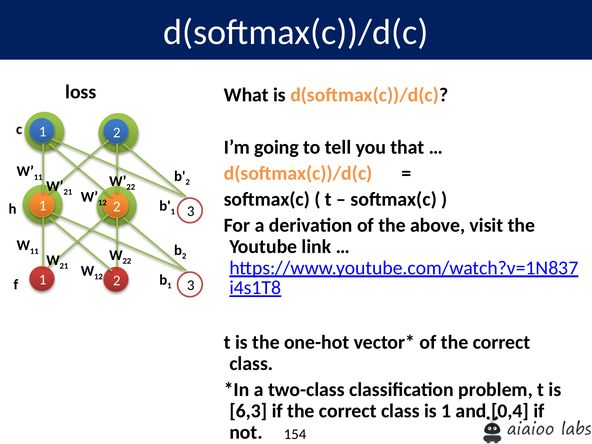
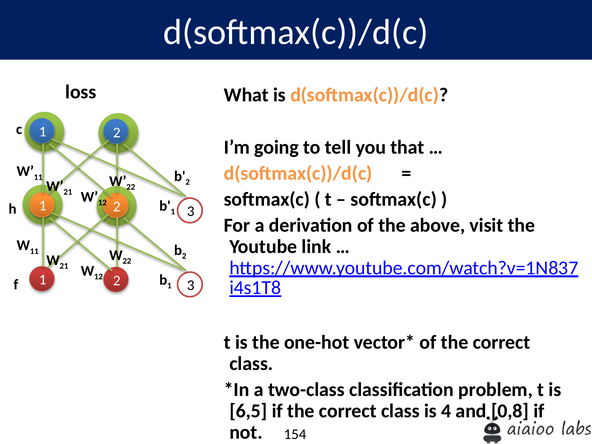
6,3: 6,3 -> 6,5 (248, 411)
is 1: 1 -> 4 (446, 411)
0,4: 0,4 -> 0,8 (510, 411)
